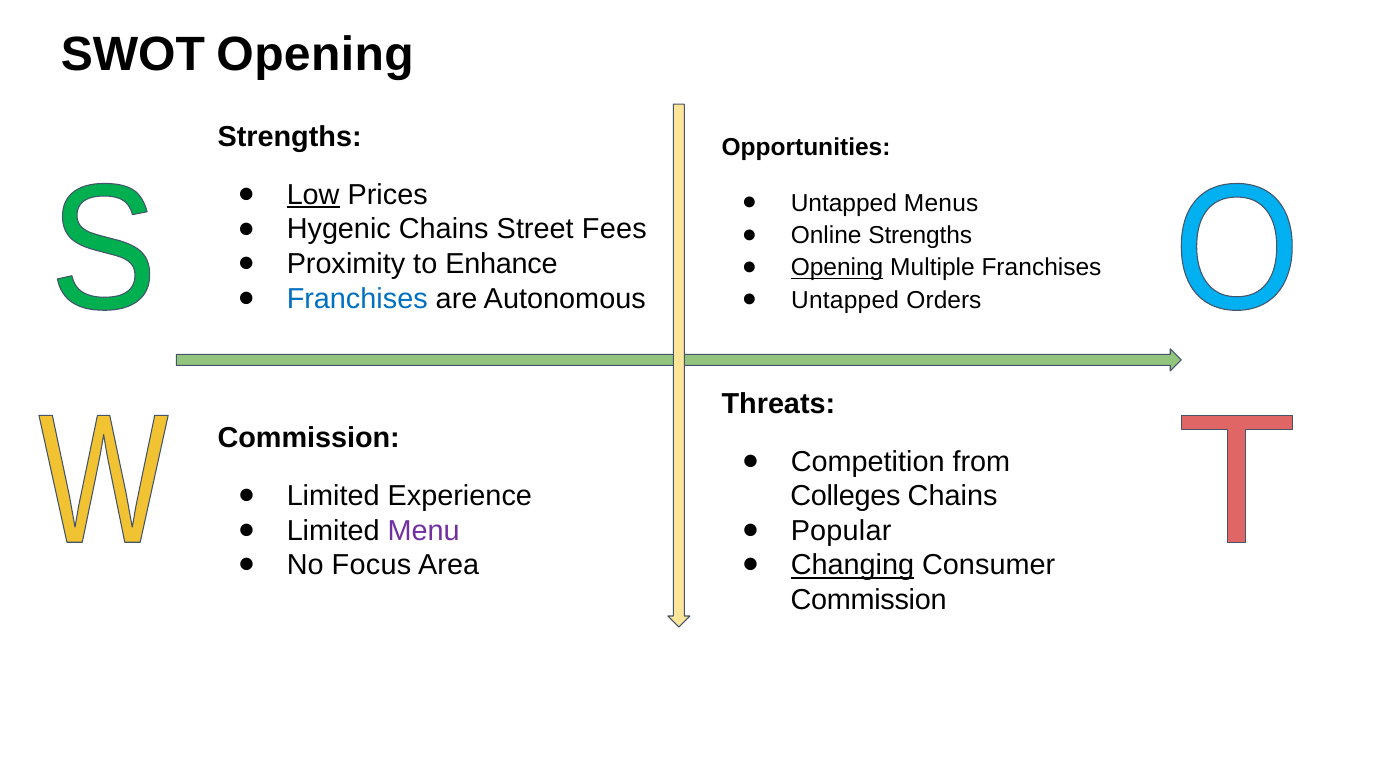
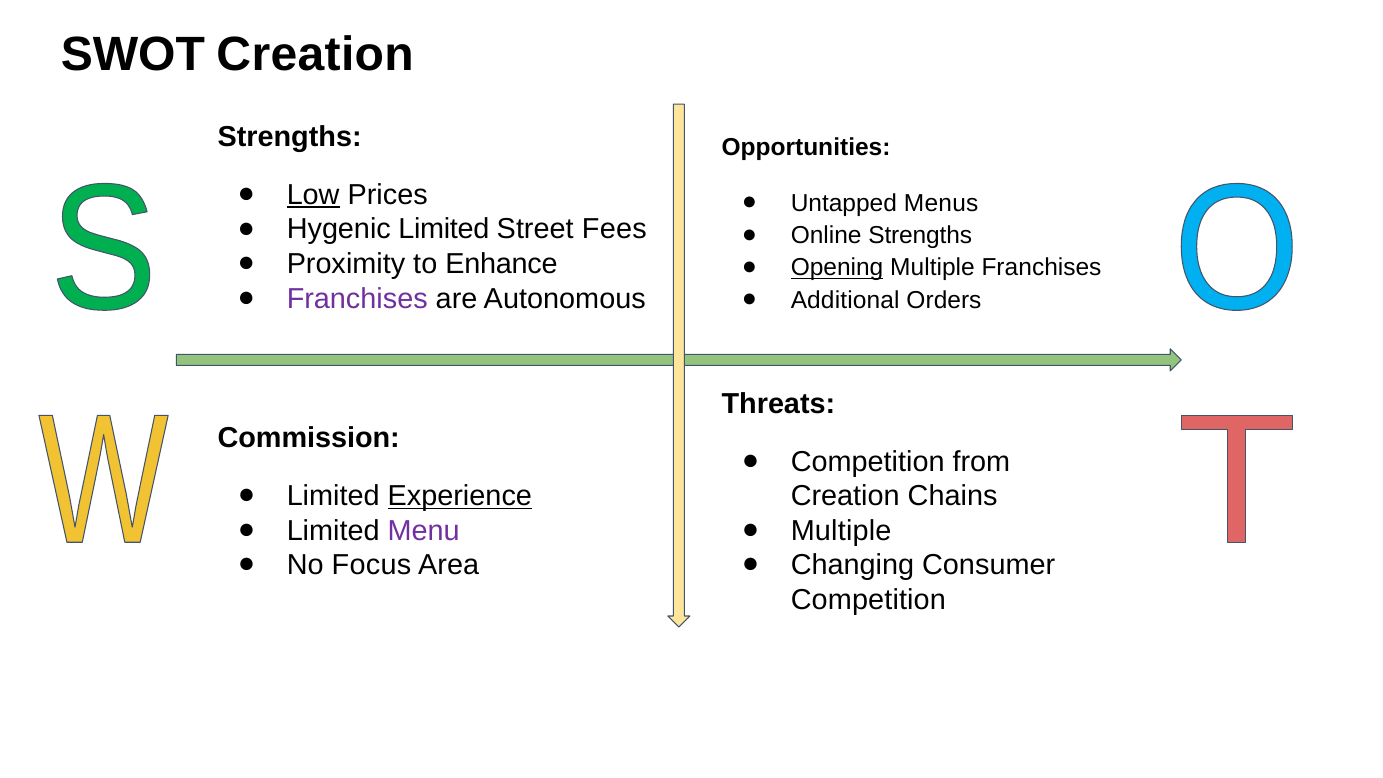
SWOT Opening: Opening -> Creation (315, 55)
Hygenic Chains: Chains -> Limited (444, 229)
Franchises colour: blue -> purple (357, 299)
Untapped: Untapped -> Additional (845, 300)
Experience underline: none -> present (460, 496)
Colleges: Colleges -> Creation (845, 496)
Popular: Popular -> Multiple (841, 531)
Changing underline: present -> none (852, 565)
Commission: Commission -> Competition (868, 600)
